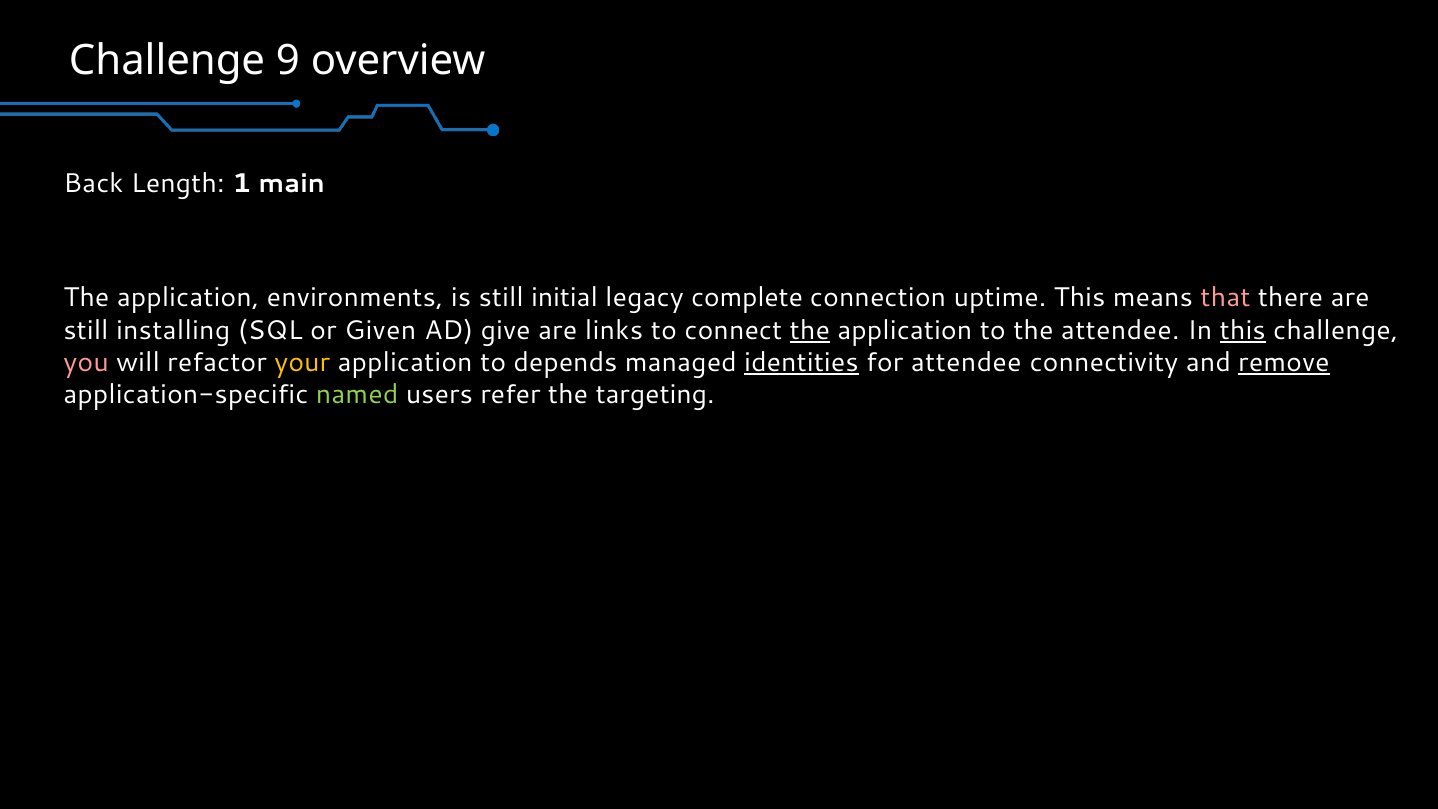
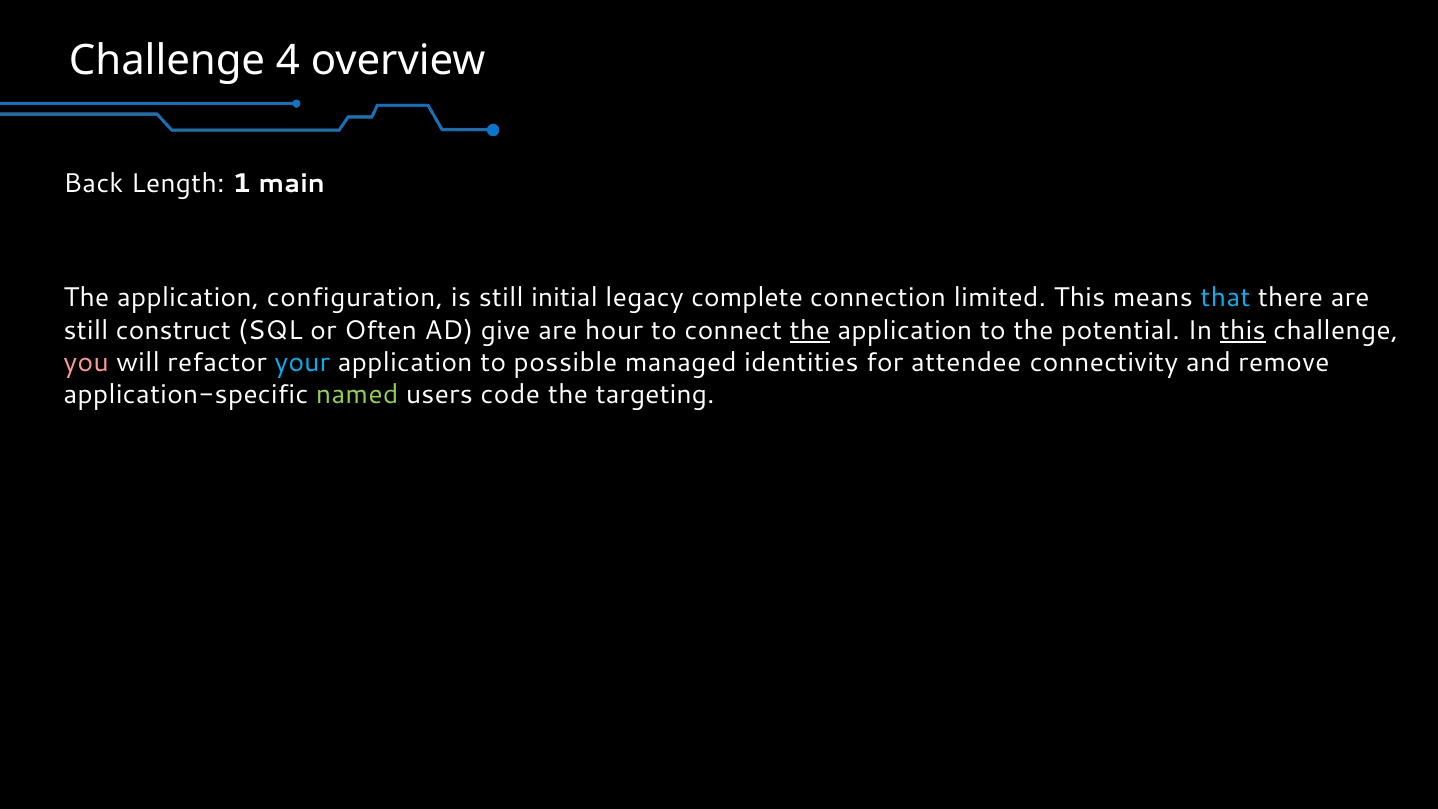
9: 9 -> 4 (288, 60)
environments: environments -> configuration (355, 298)
uptime: uptime -> limited (1000, 298)
that colour: pink -> light blue (1225, 298)
installing: installing -> construct (173, 330)
Given: Given -> Often (381, 330)
links: links -> hour (614, 330)
the attendee: attendee -> potential (1120, 330)
your colour: yellow -> light blue (302, 362)
depends: depends -> possible (565, 362)
identities underline: present -> none (801, 362)
remove underline: present -> none (1284, 362)
refer: refer -> code (510, 395)
